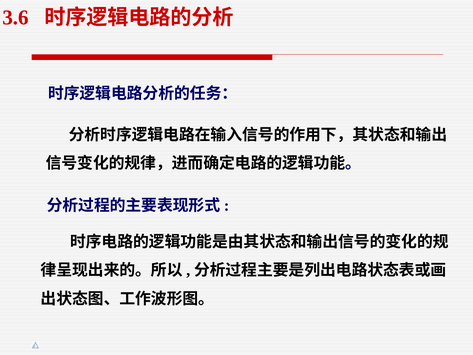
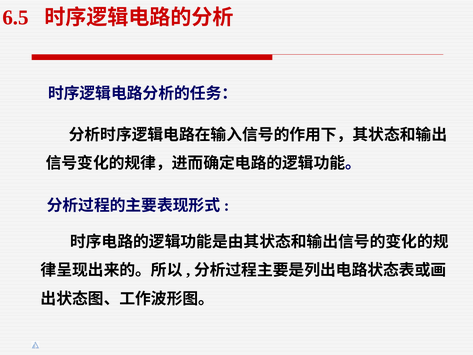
3.6: 3.6 -> 6.5 (16, 18)
